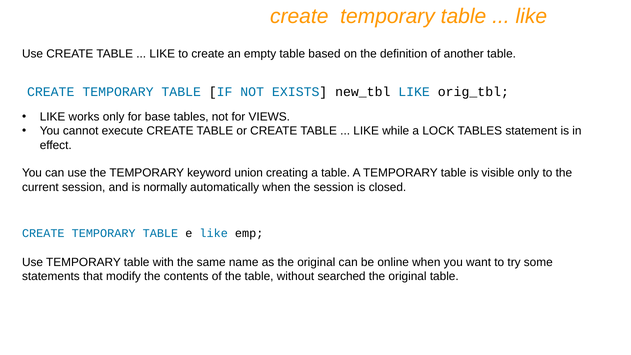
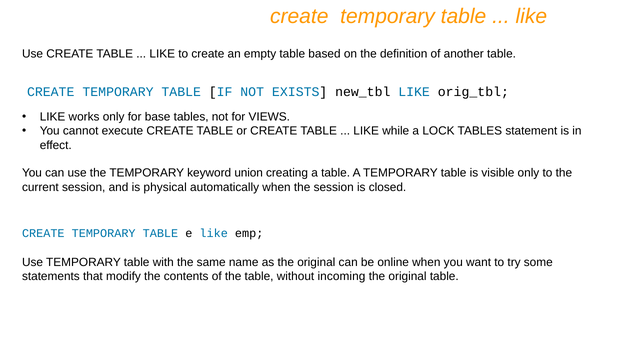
normally: normally -> physical (165, 187)
searched: searched -> incoming (341, 277)
